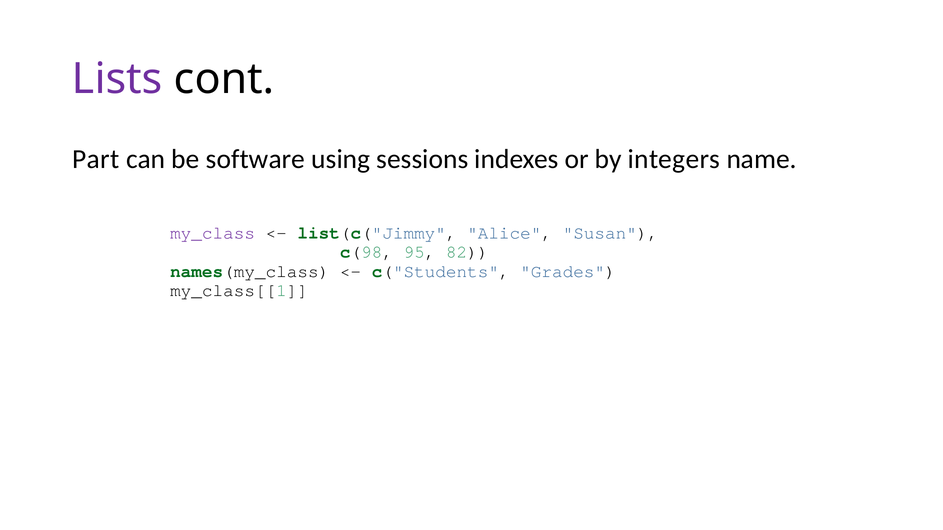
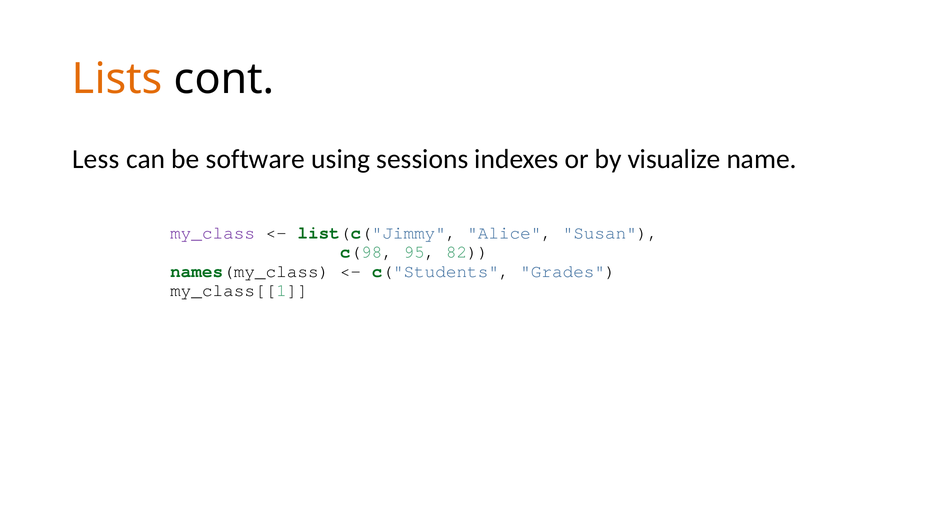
Lists colour: purple -> orange (117, 79)
Part: Part -> Less (96, 159)
integers: integers -> visualize (674, 159)
